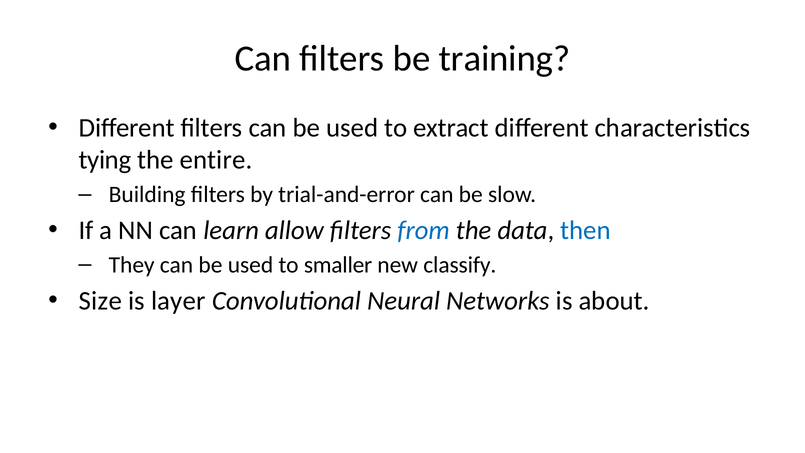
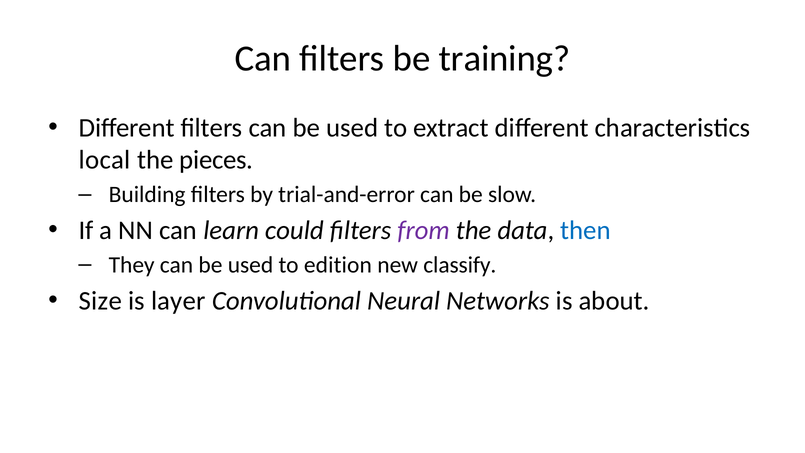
tying: tying -> local (105, 160)
entire: entire -> pieces (216, 160)
allow: allow -> could (294, 230)
from colour: blue -> purple (424, 230)
smaller: smaller -> edition (338, 265)
